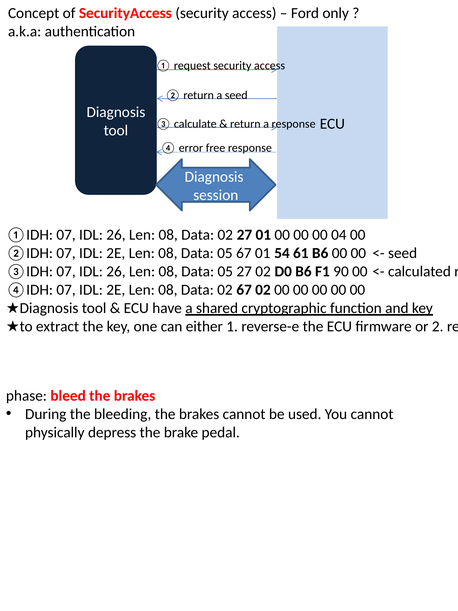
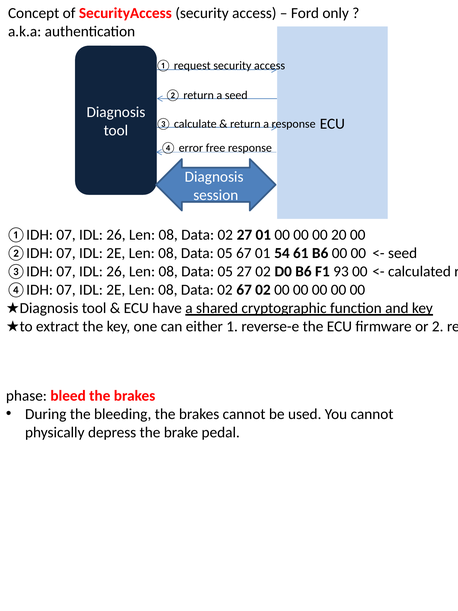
04: 04 -> 20 (339, 235)
90: 90 -> 93 (341, 271)
